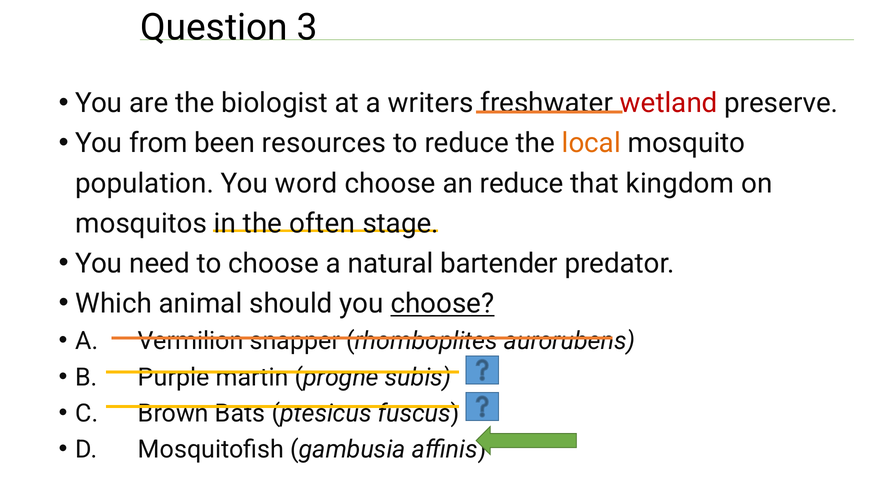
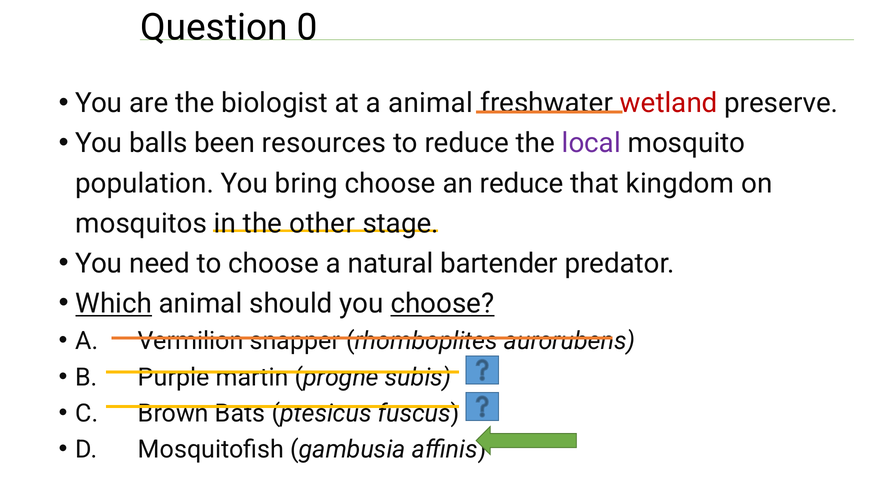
3: 3 -> 0 (307, 28)
a writers: writers -> animal (431, 103)
from: from -> balls (158, 143)
local colour: orange -> purple (591, 143)
word: word -> bring (306, 183)
often: often -> other (322, 224)
Which underline: none -> present (114, 304)
